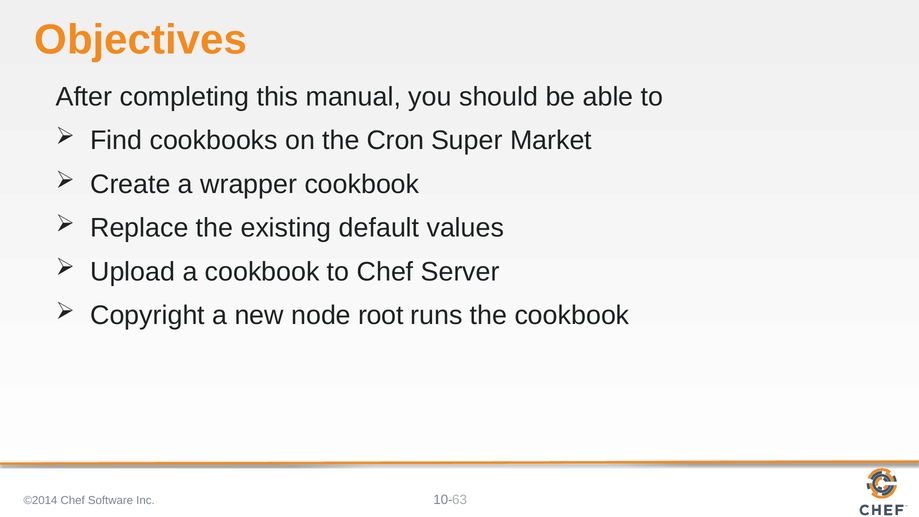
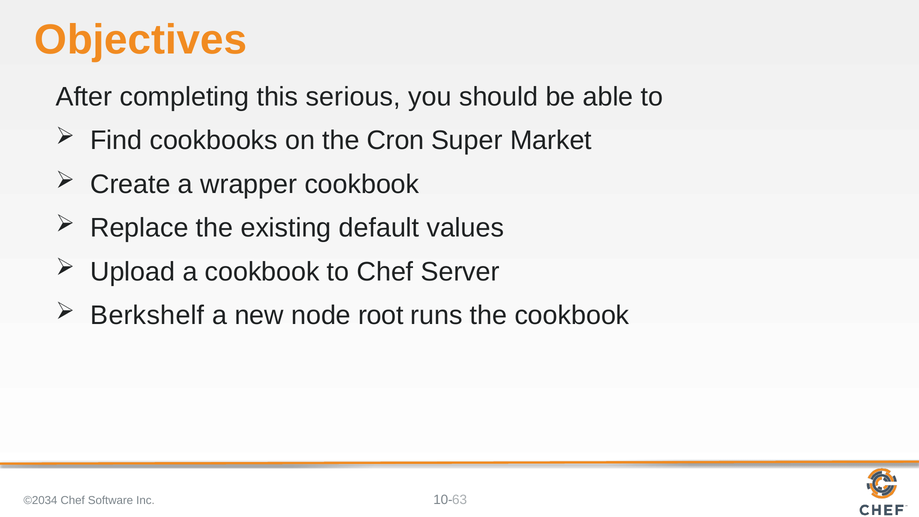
manual: manual -> serious (353, 97)
Copyright: Copyright -> Berkshelf (147, 315)
©2014: ©2014 -> ©2034 (40, 500)
